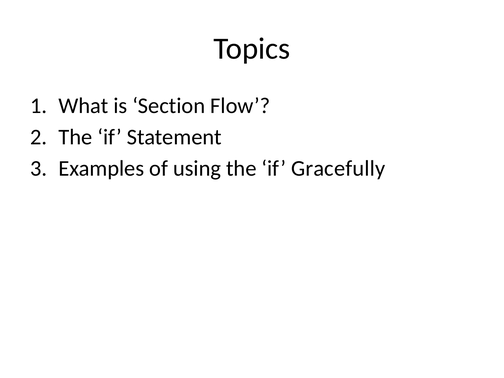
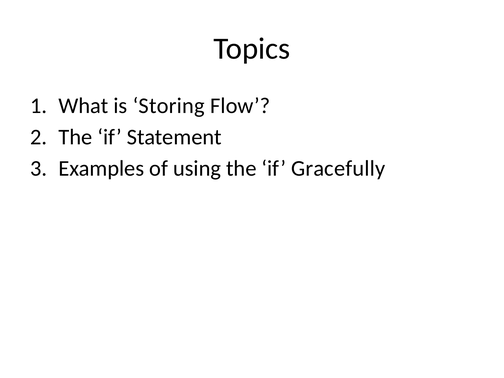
Section: Section -> Storing (169, 106)
